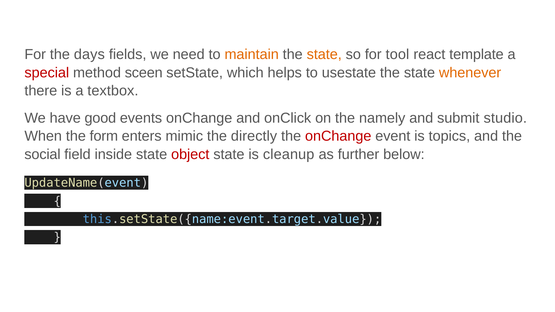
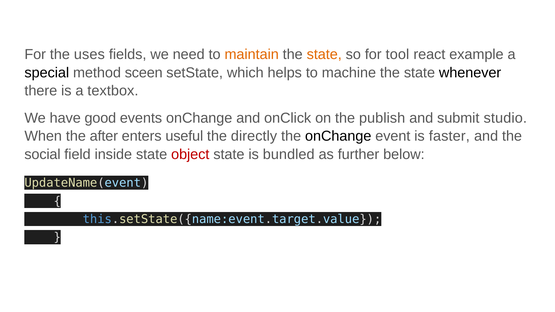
days: days -> uses (89, 55)
template: template -> example (476, 55)
special colour: red -> black (47, 73)
usestate: usestate -> machine (349, 73)
whenever colour: orange -> black (470, 73)
namely: namely -> publish (382, 118)
form: form -> after (104, 136)
mimic: mimic -> useful (184, 136)
onChange colour: red -> black (338, 136)
topics: topics -> faster (449, 136)
cleanup: cleanup -> bundled (289, 154)
